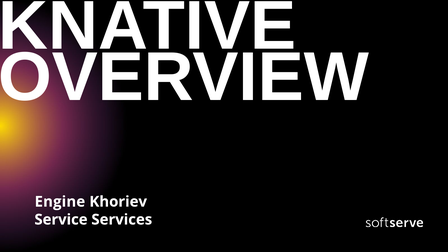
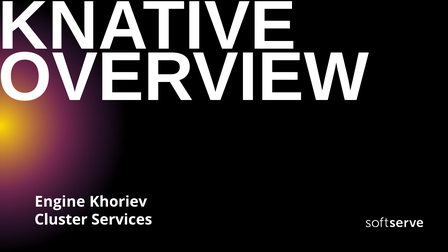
Service: Service -> Cluster (61, 220)
